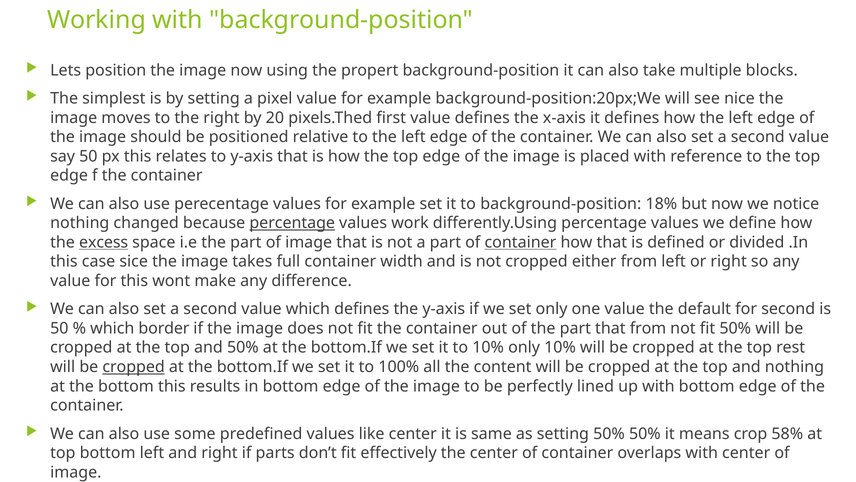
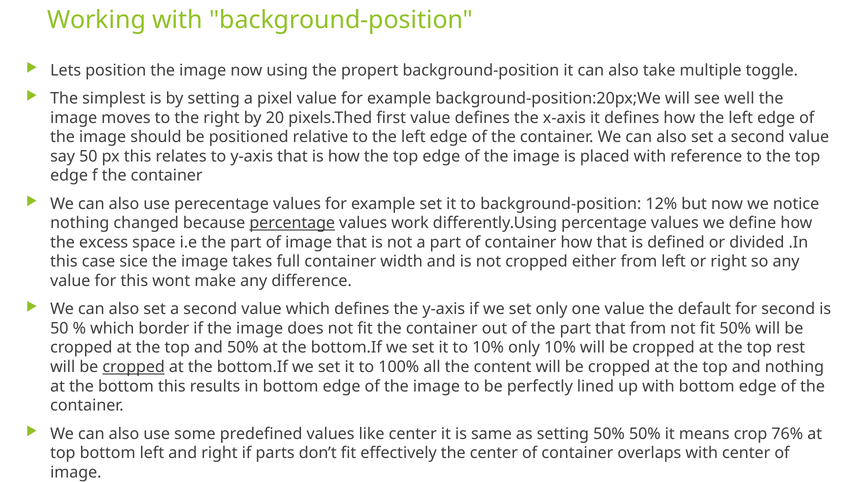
blocks: blocks -> toggle (772, 70)
nice: nice -> well (739, 98)
18%: 18% -> 12% (661, 204)
excess underline: present -> none (104, 242)
container underline: present -> none (520, 242)
58%: 58% -> 76% (787, 433)
